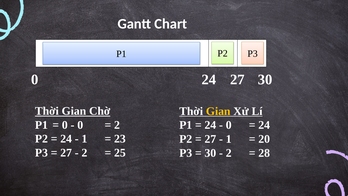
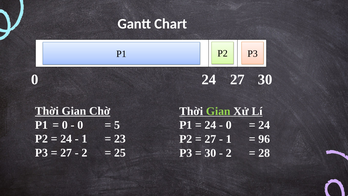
Gian colour: yellow -> light green (218, 111)
2: 2 -> 5 (117, 125)
20: 20 -> 96 (264, 139)
